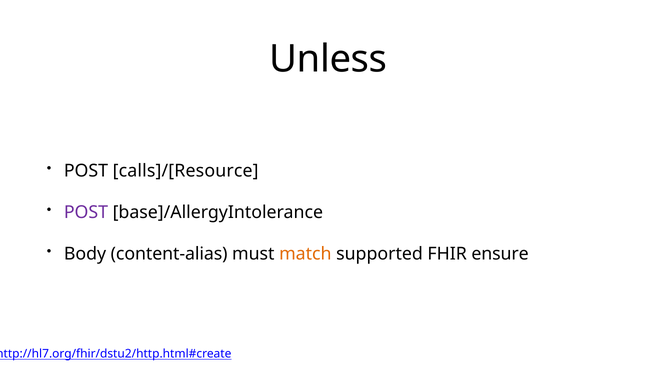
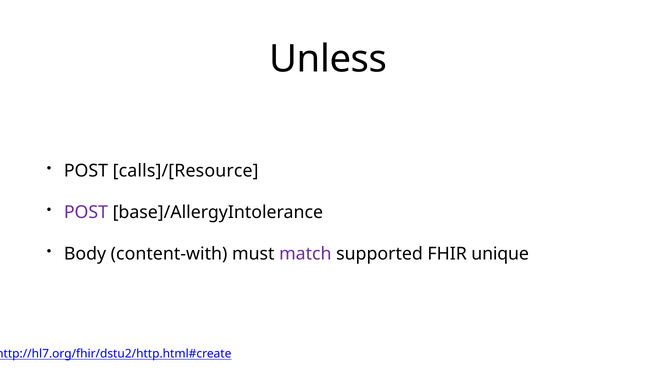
content-alias: content-alias -> content-with (169, 254)
match colour: orange -> purple (305, 254)
ensure: ensure -> unique (500, 254)
